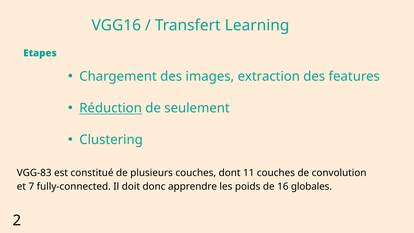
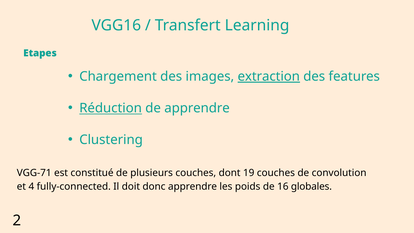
extraction underline: none -> present (269, 76)
de seulement: seulement -> apprendre (197, 108)
VGG-83: VGG-83 -> VGG-71 (34, 173)
11: 11 -> 19 (249, 173)
et 7: 7 -> 4 (31, 186)
